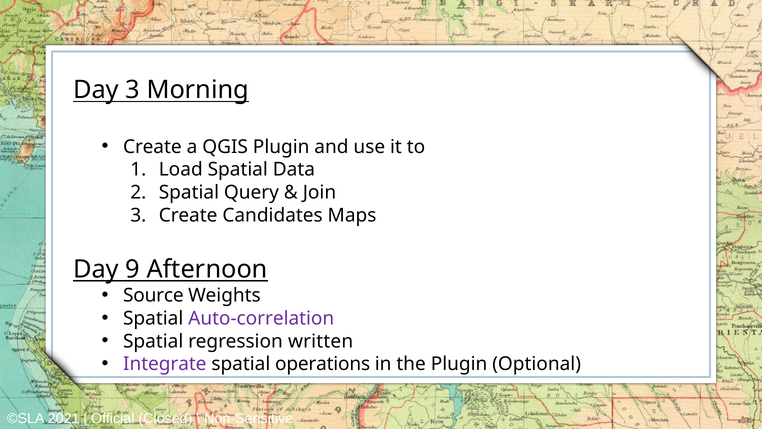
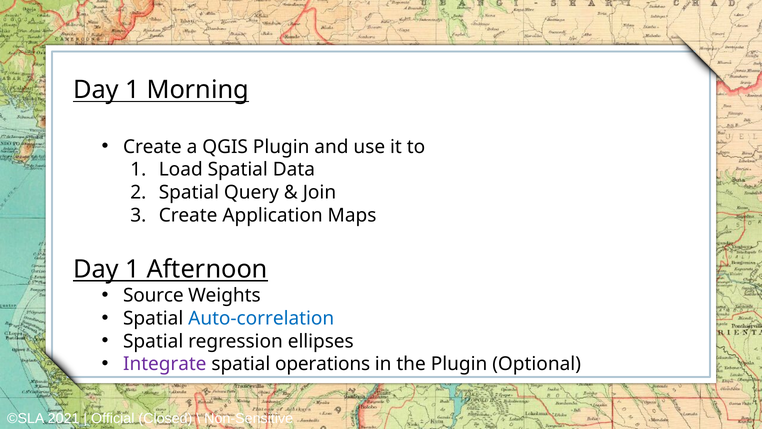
3: 3 -> 1 (133, 90)
Candidates: Candidates -> Application (273, 215)
9: 9 -> 1 (133, 269)
Auto-correlation colour: purple -> blue (261, 318)
written: written -> ellipses (321, 341)
